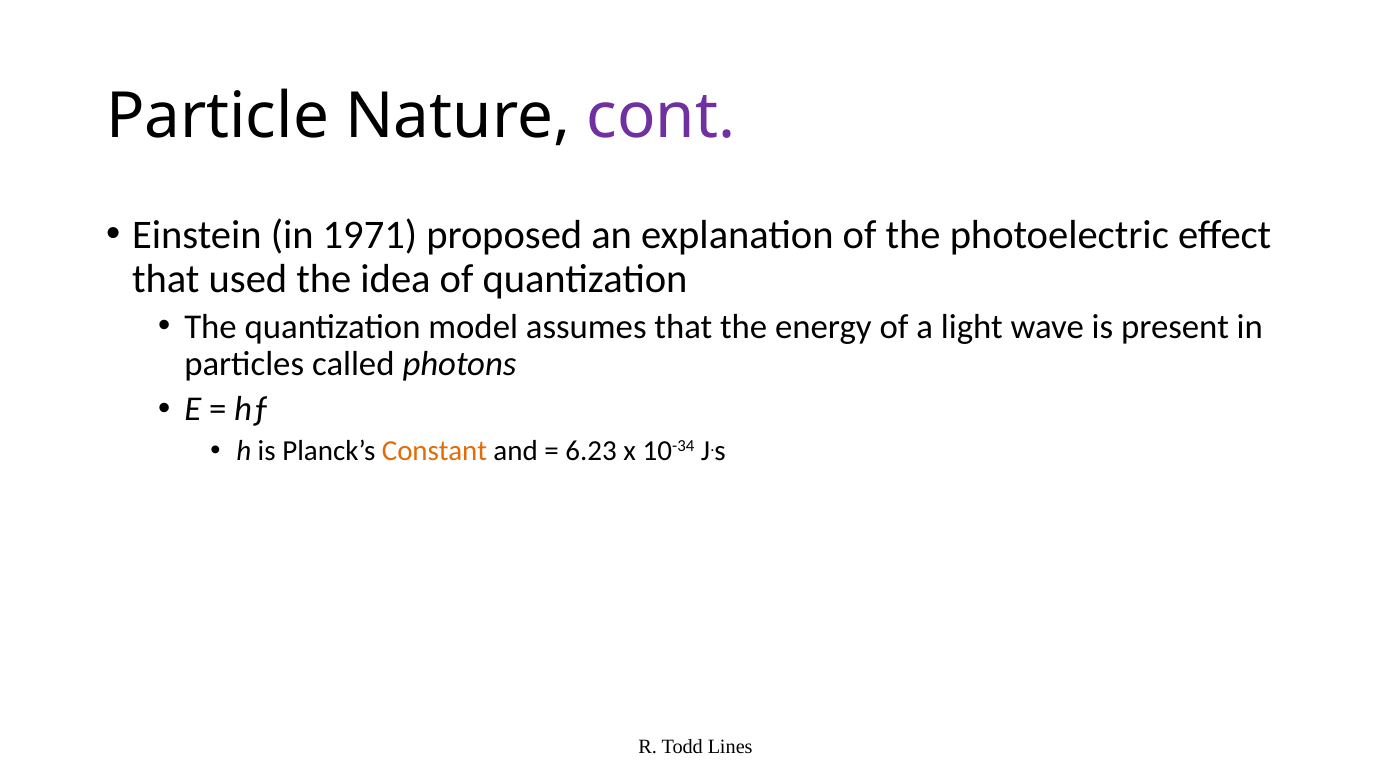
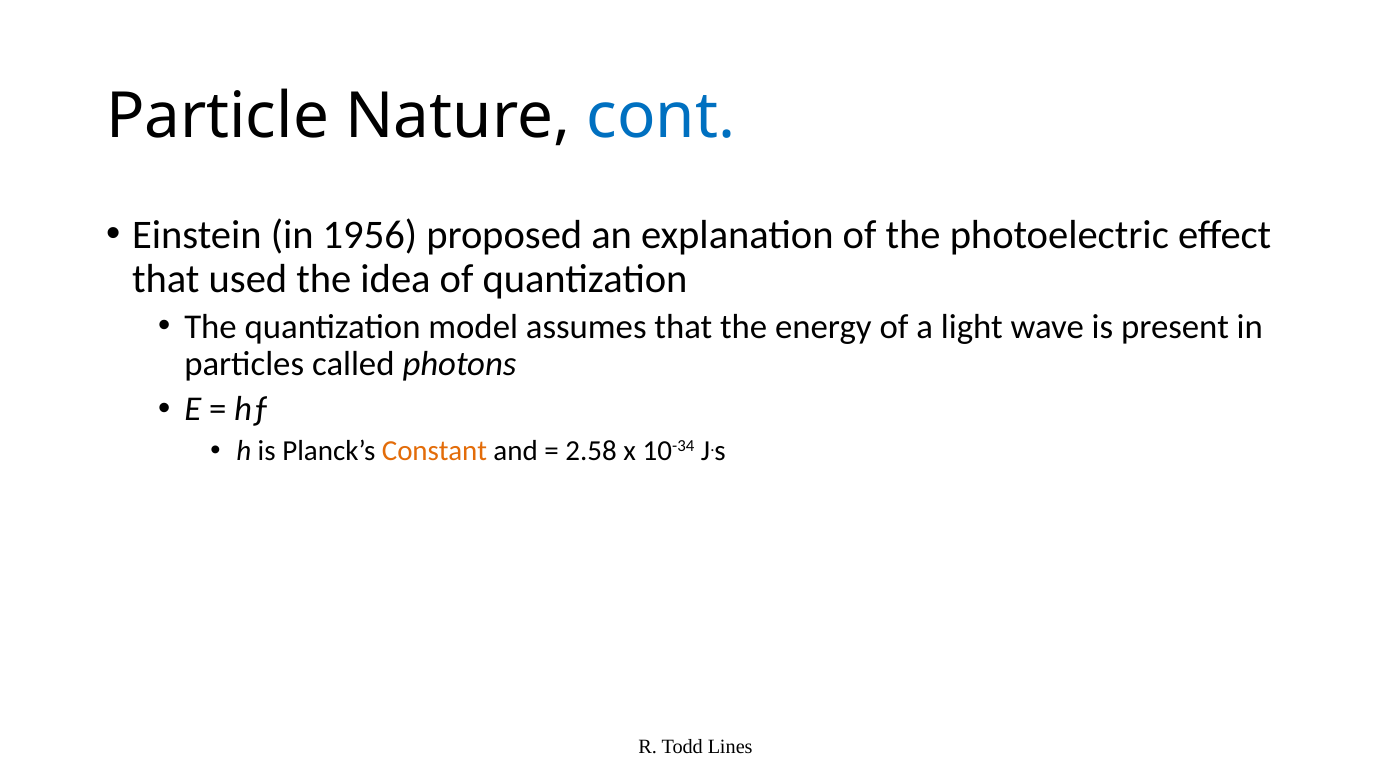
cont colour: purple -> blue (661, 117)
1971: 1971 -> 1956 (370, 235)
6.23: 6.23 -> 2.58 (591, 451)
